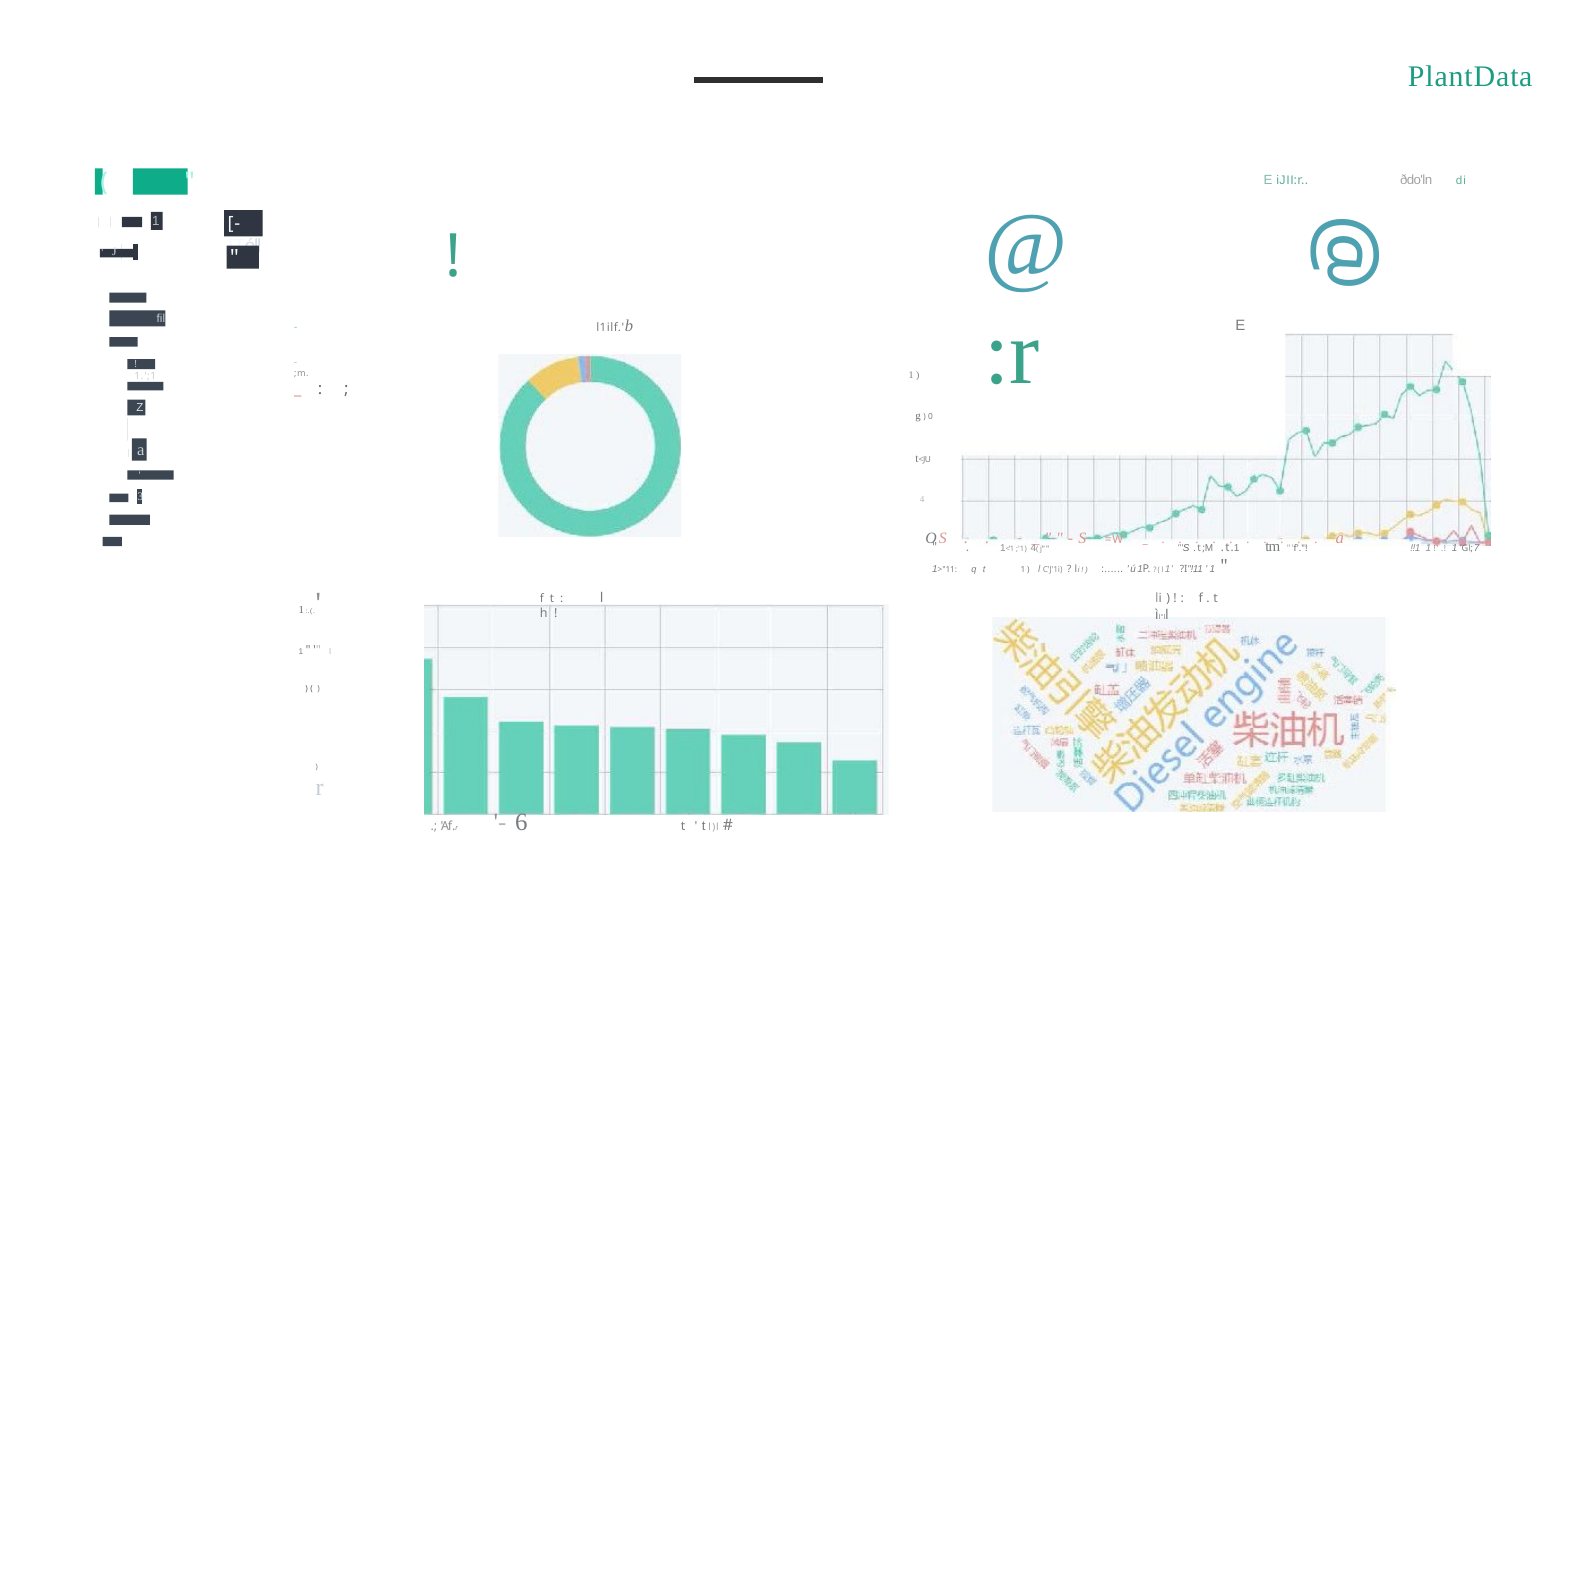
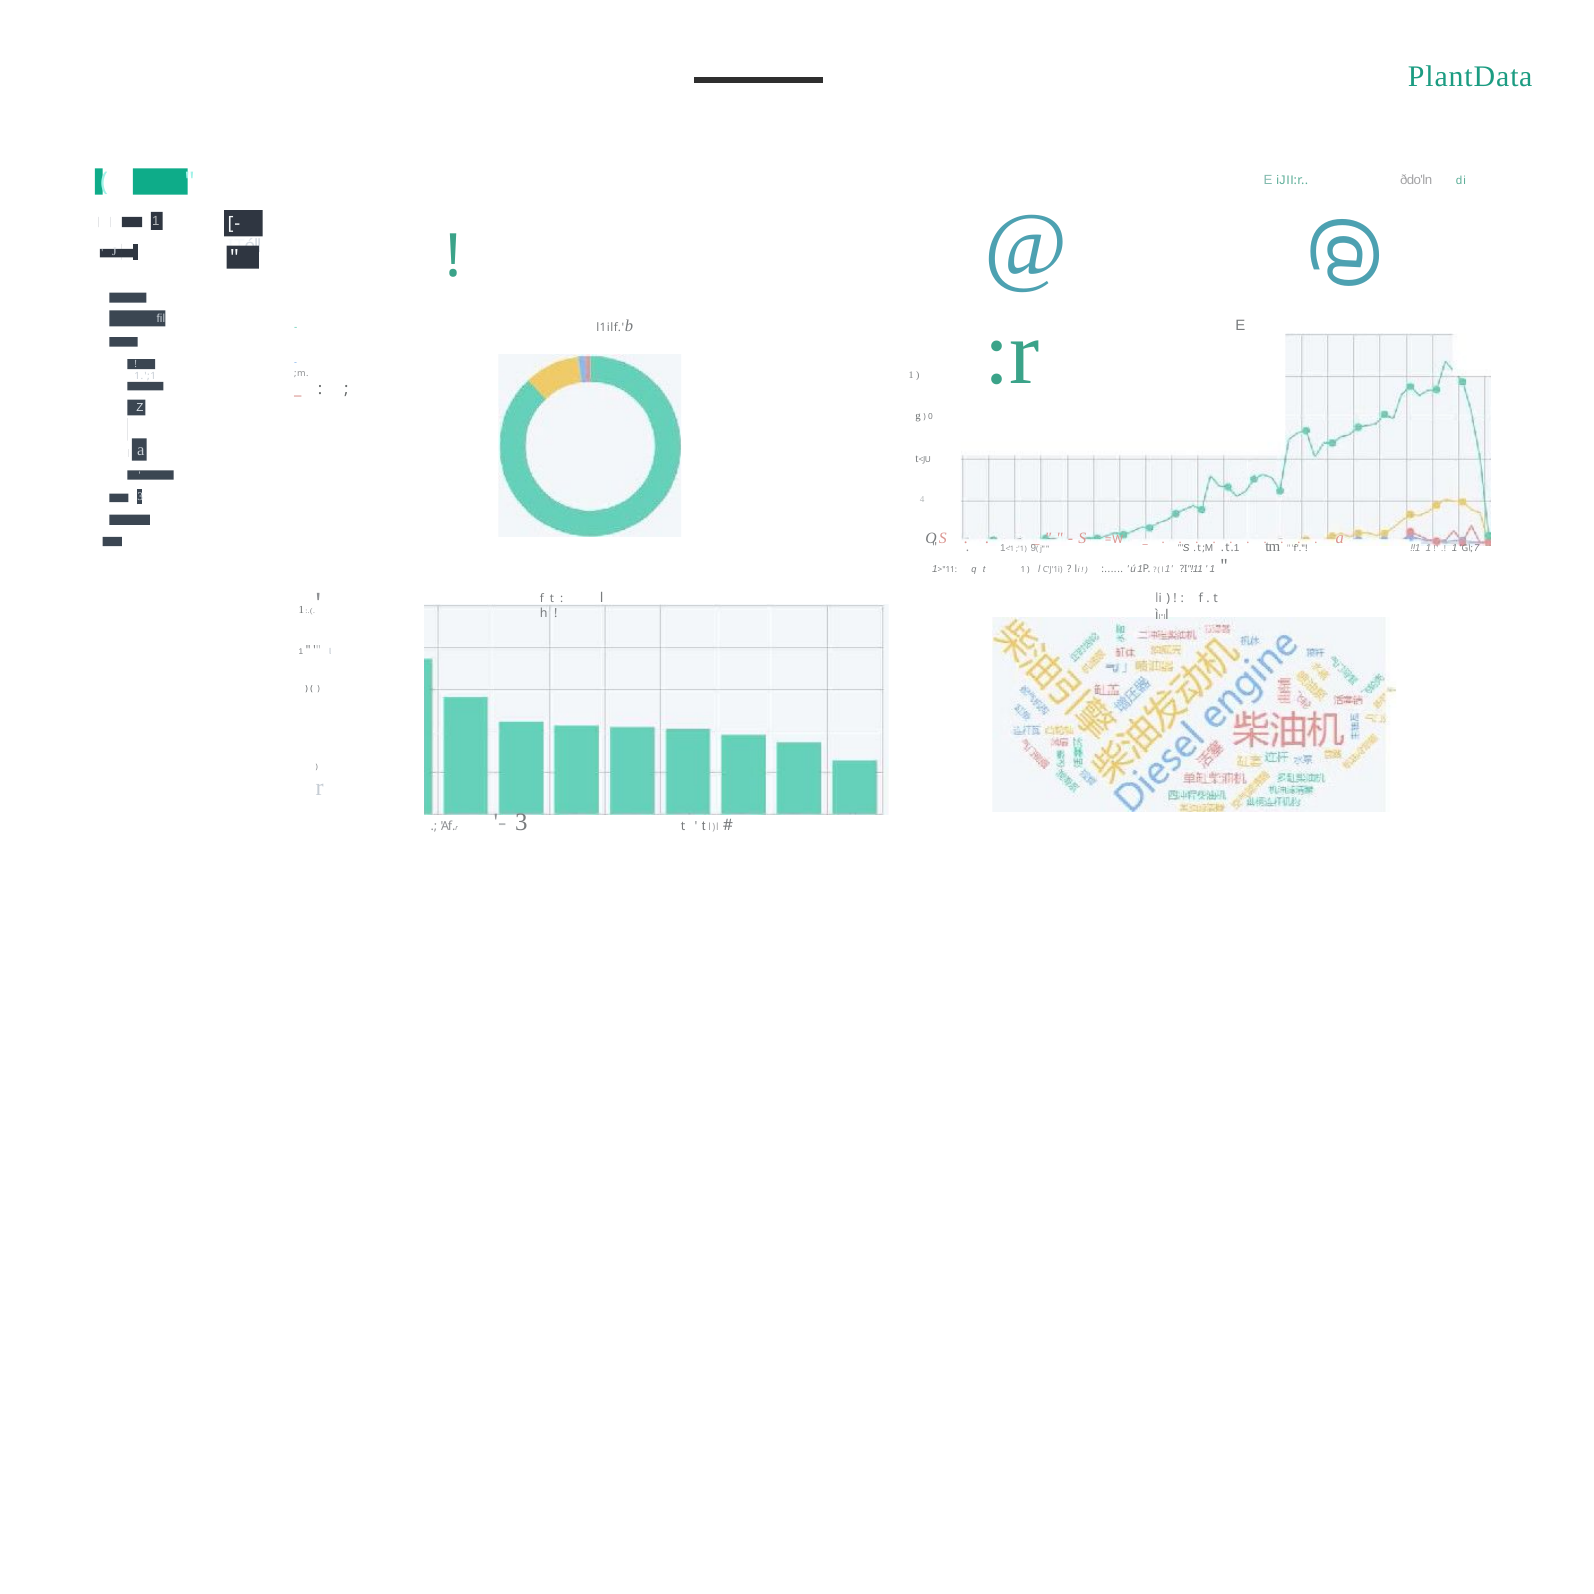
;'1 4: 4 -> 9 (1033, 548)
6: 6 -> 3 (521, 822)
